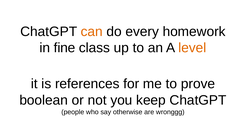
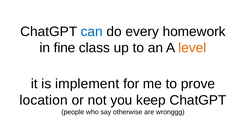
can colour: orange -> blue (92, 32)
references: references -> implement (87, 84)
boolean: boolean -> location (44, 100)
